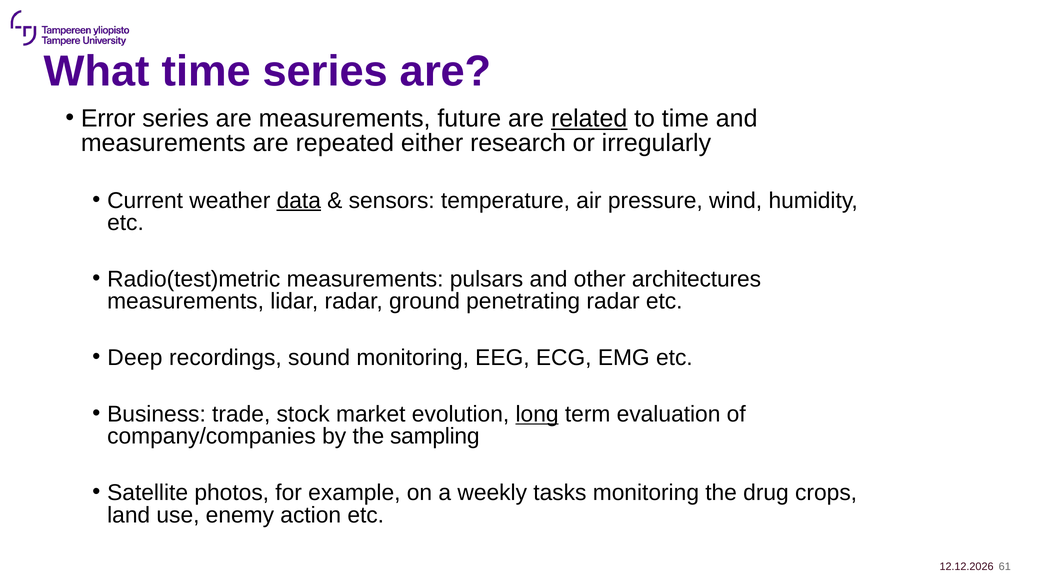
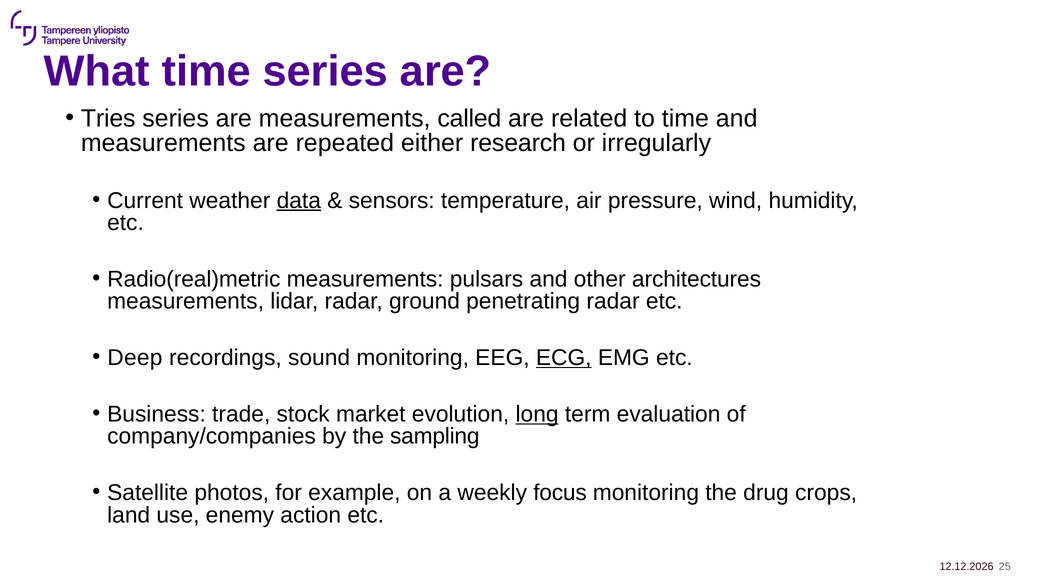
Error: Error -> Tries (108, 119)
future: future -> called (469, 119)
related underline: present -> none (589, 119)
Radio(test)metric: Radio(test)metric -> Radio(real)metric (194, 279)
ECG underline: none -> present (564, 357)
tasks: tasks -> focus (560, 492)
61: 61 -> 25 (1005, 566)
